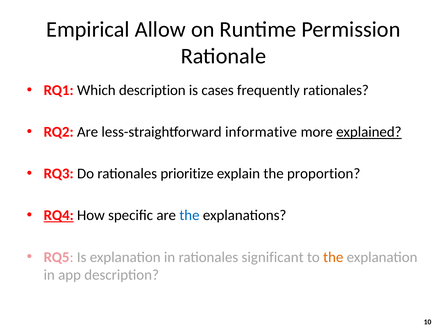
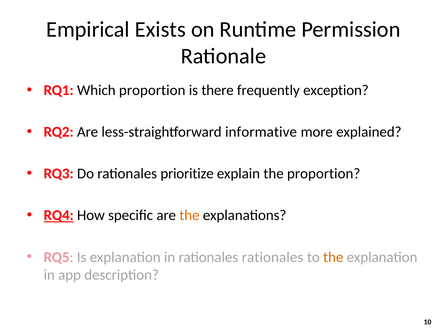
Allow: Allow -> Exists (160, 30)
Which description: description -> proportion (152, 90)
cases: cases -> there (218, 90)
frequently rationales: rationales -> exception (336, 90)
explained underline: present -> none (369, 132)
the colour: blue -> orange (189, 216)
rationales significant: significant -> rationales (273, 257)
